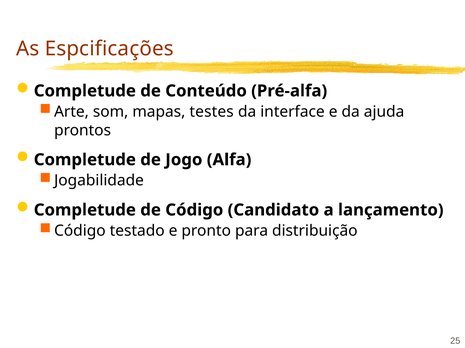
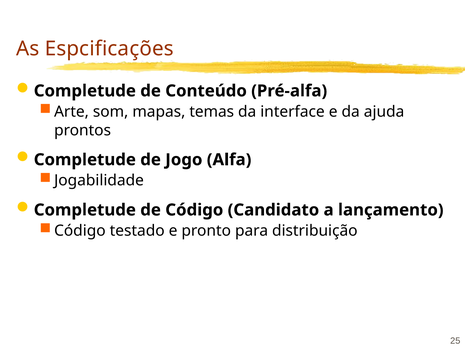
testes: testes -> temas (212, 112)
